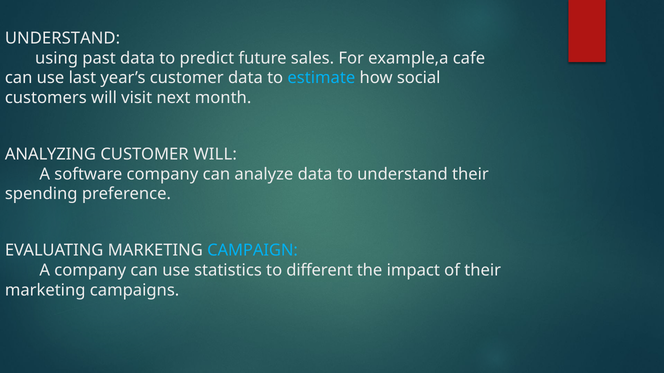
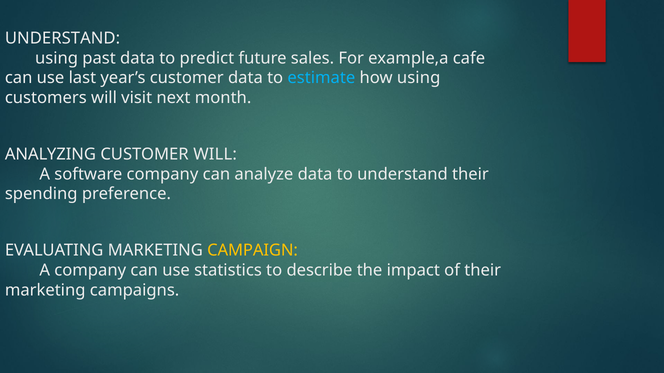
how social: social -> using (419, 78)
CAMPAIGN colour: light blue -> yellow (253, 251)
different: different -> describe (319, 271)
